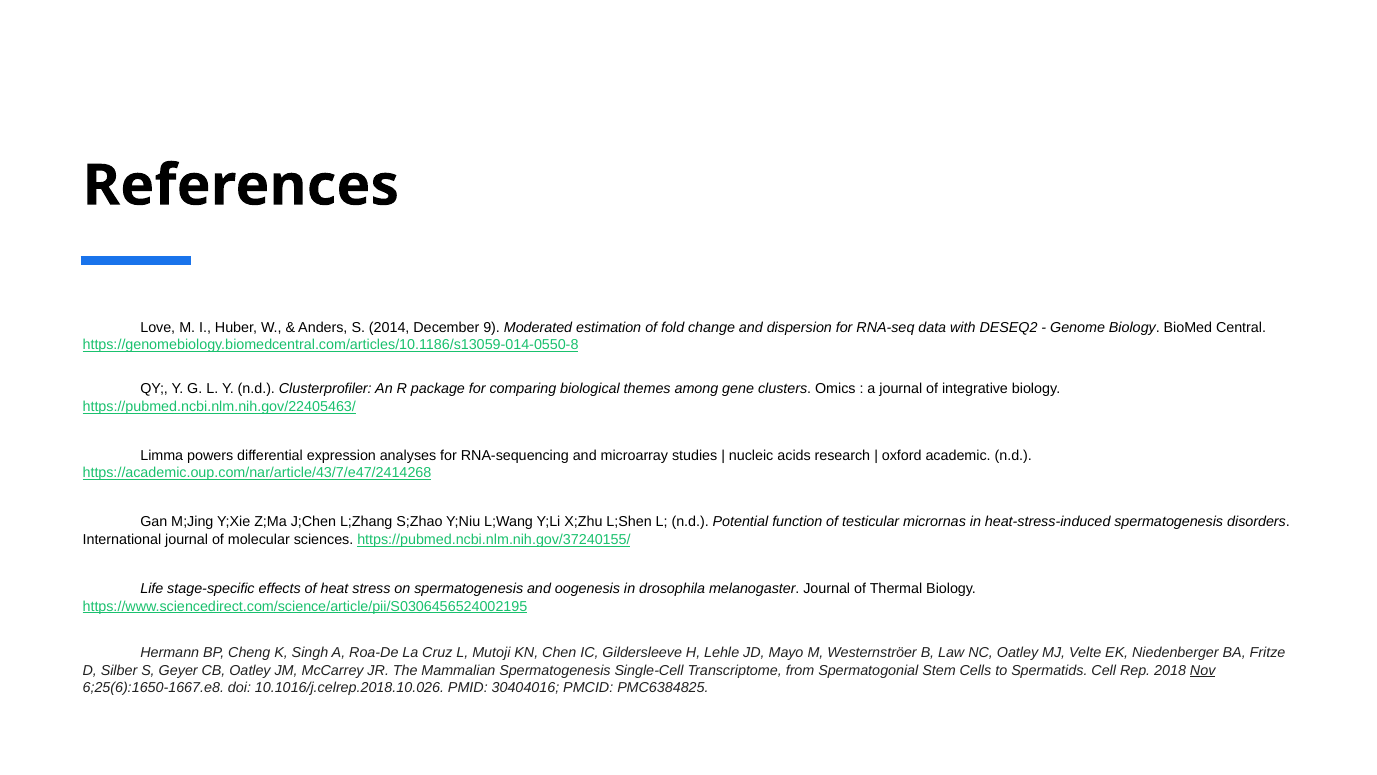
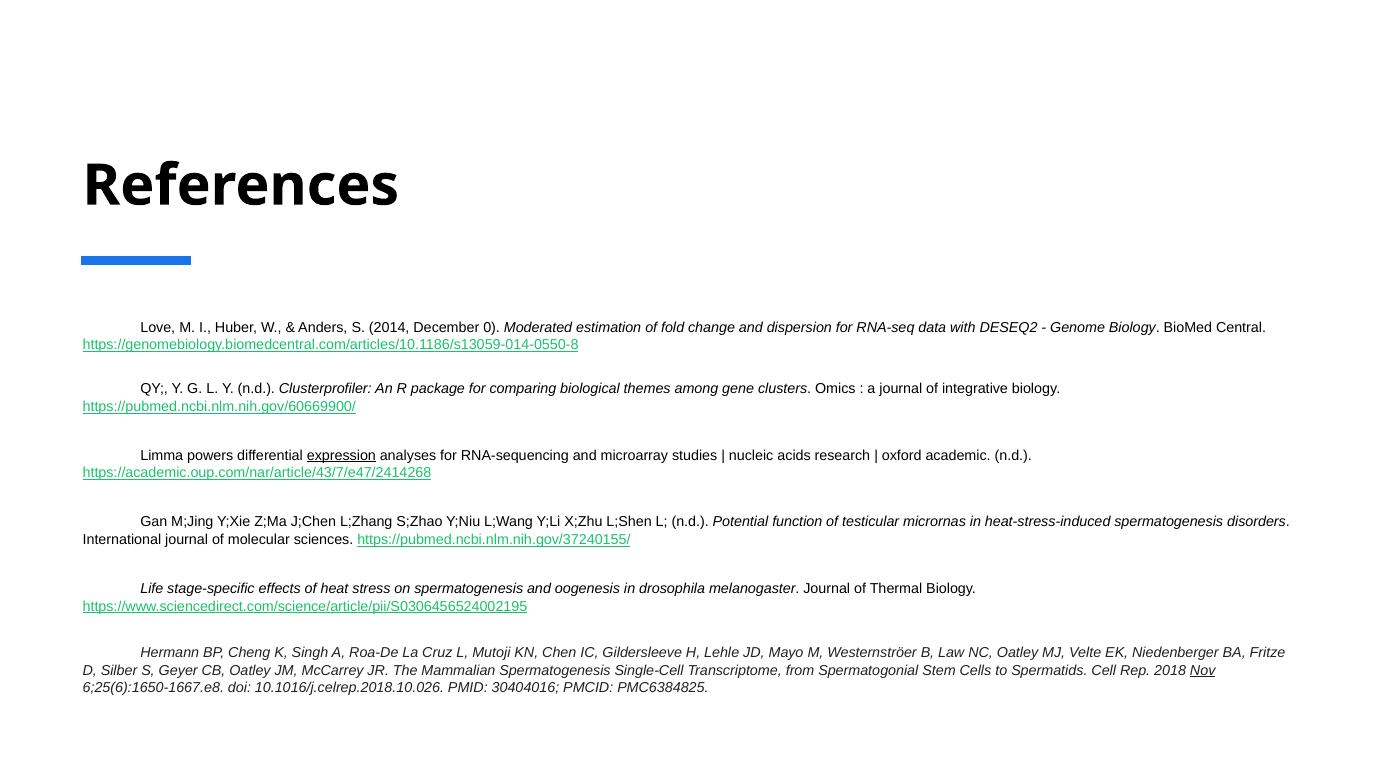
9: 9 -> 0 (492, 327)
https://pubmed.ncbi.nlm.nih.gov/22405463/: https://pubmed.ncbi.nlm.nih.gov/22405463/ -> https://pubmed.ncbi.nlm.nih.gov/60669900/ (219, 406)
expression underline: none -> present (341, 455)
